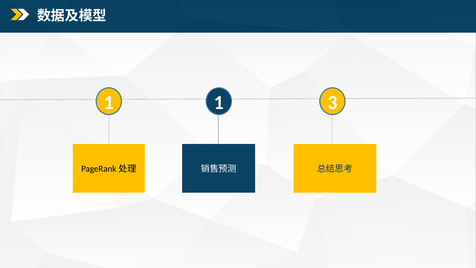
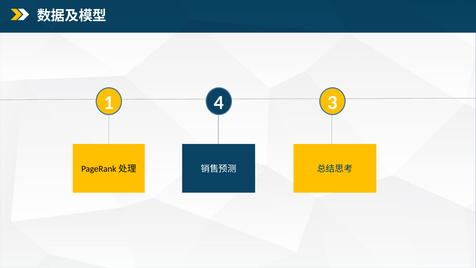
1 1: 1 -> 4 (219, 102)
